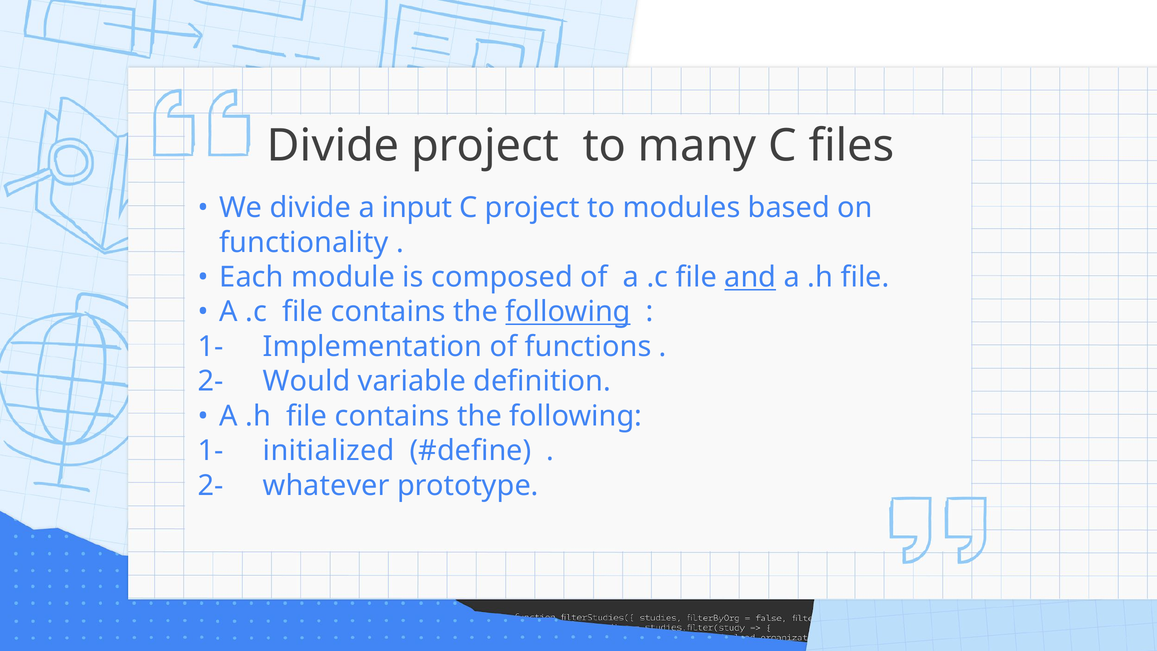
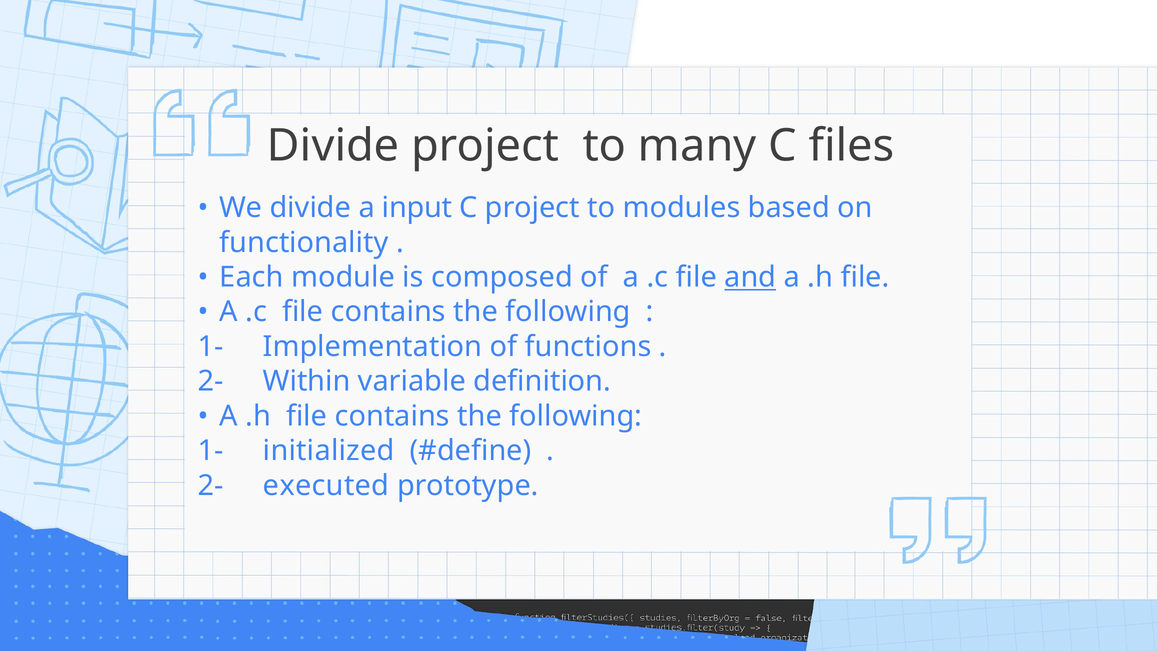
following underline: present -> none (568, 312)
Would: Would -> Within (307, 381)
whatever: whatever -> executed (326, 485)
